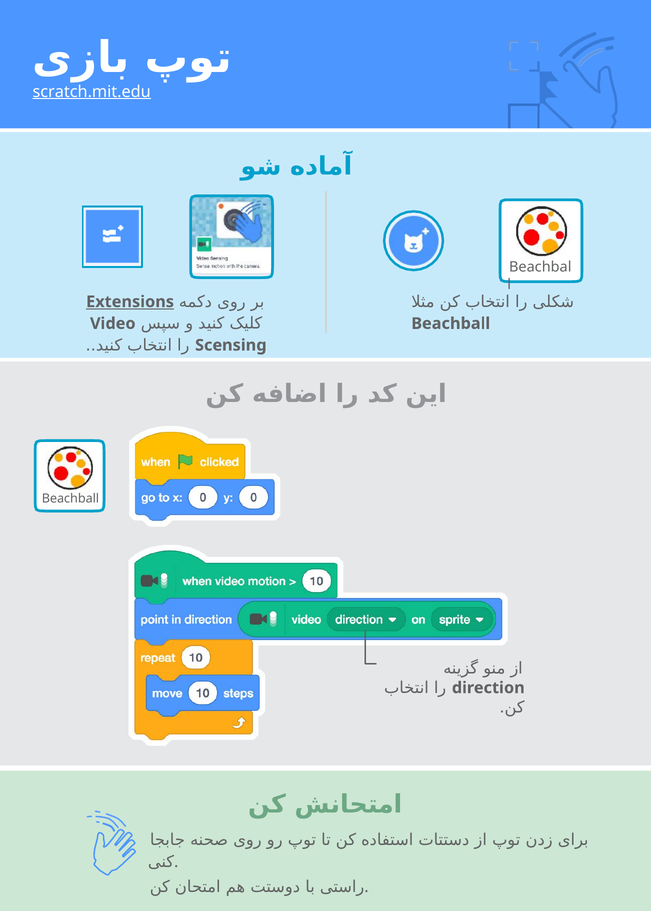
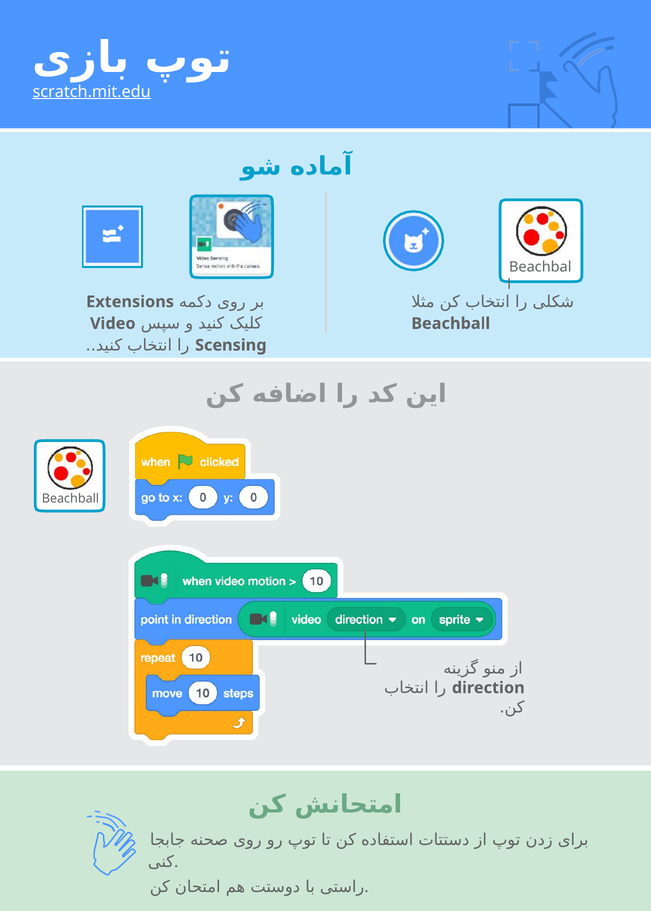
Extensions underline: present -> none (130, 302)
